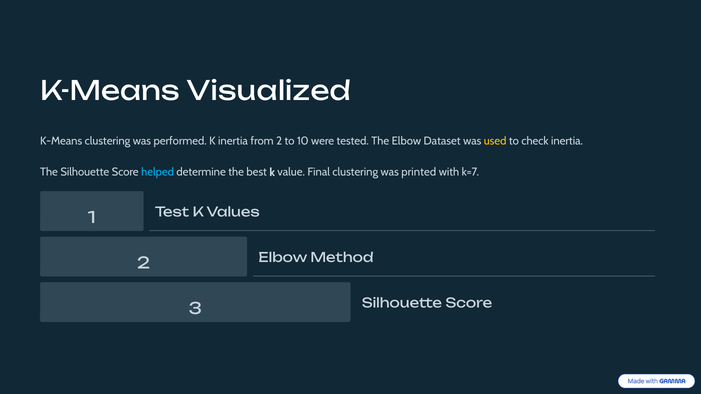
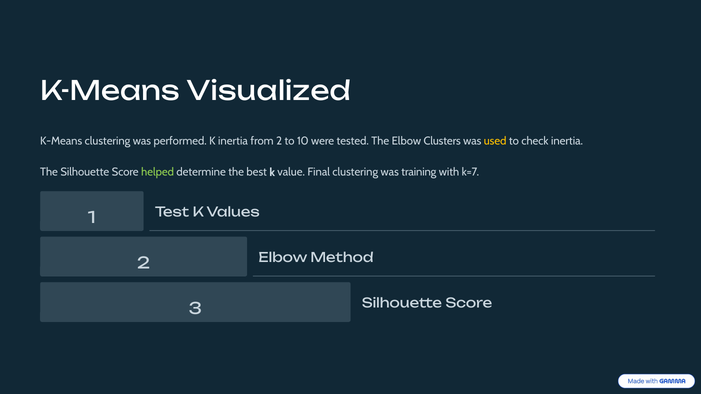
Dataset: Dataset -> Clusters (442, 141)
helped colour: light blue -> light green (158, 172)
printed: printed -> training (419, 172)
